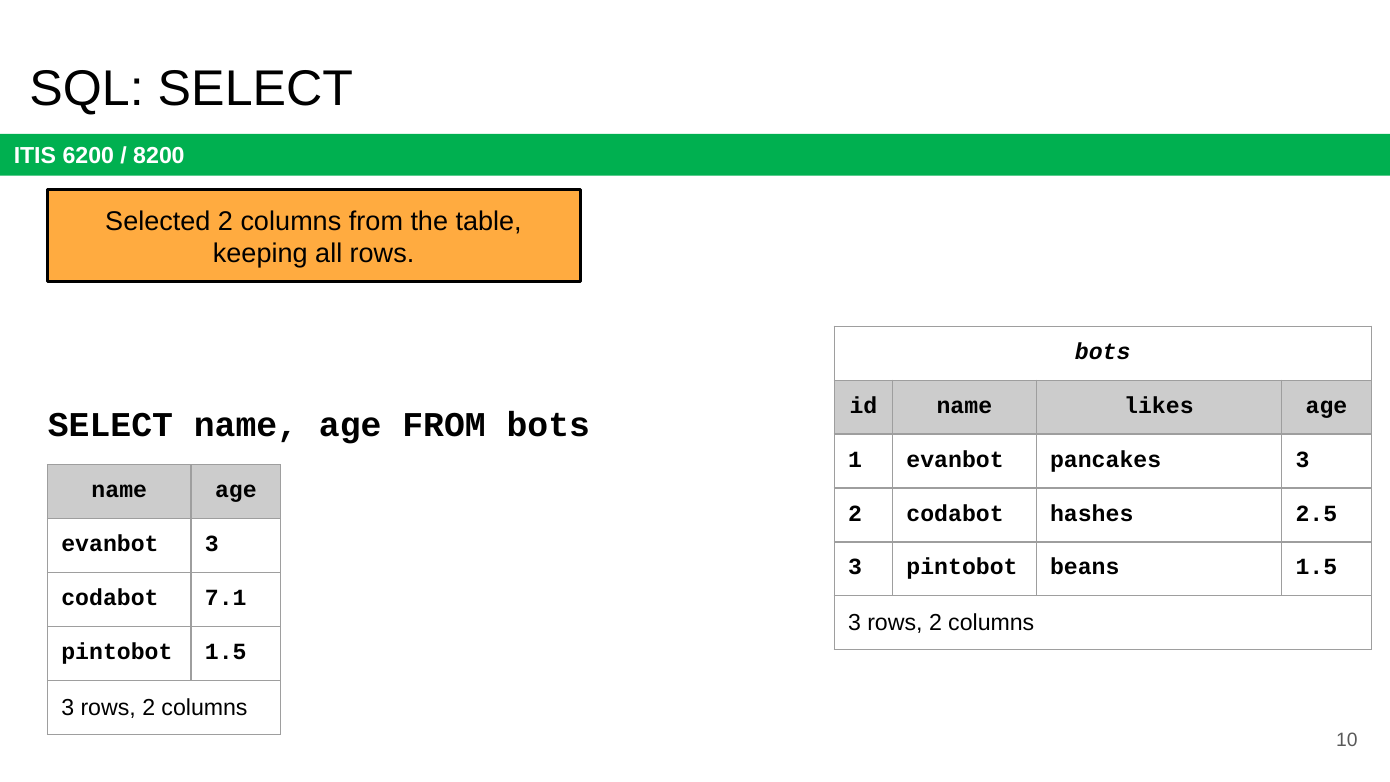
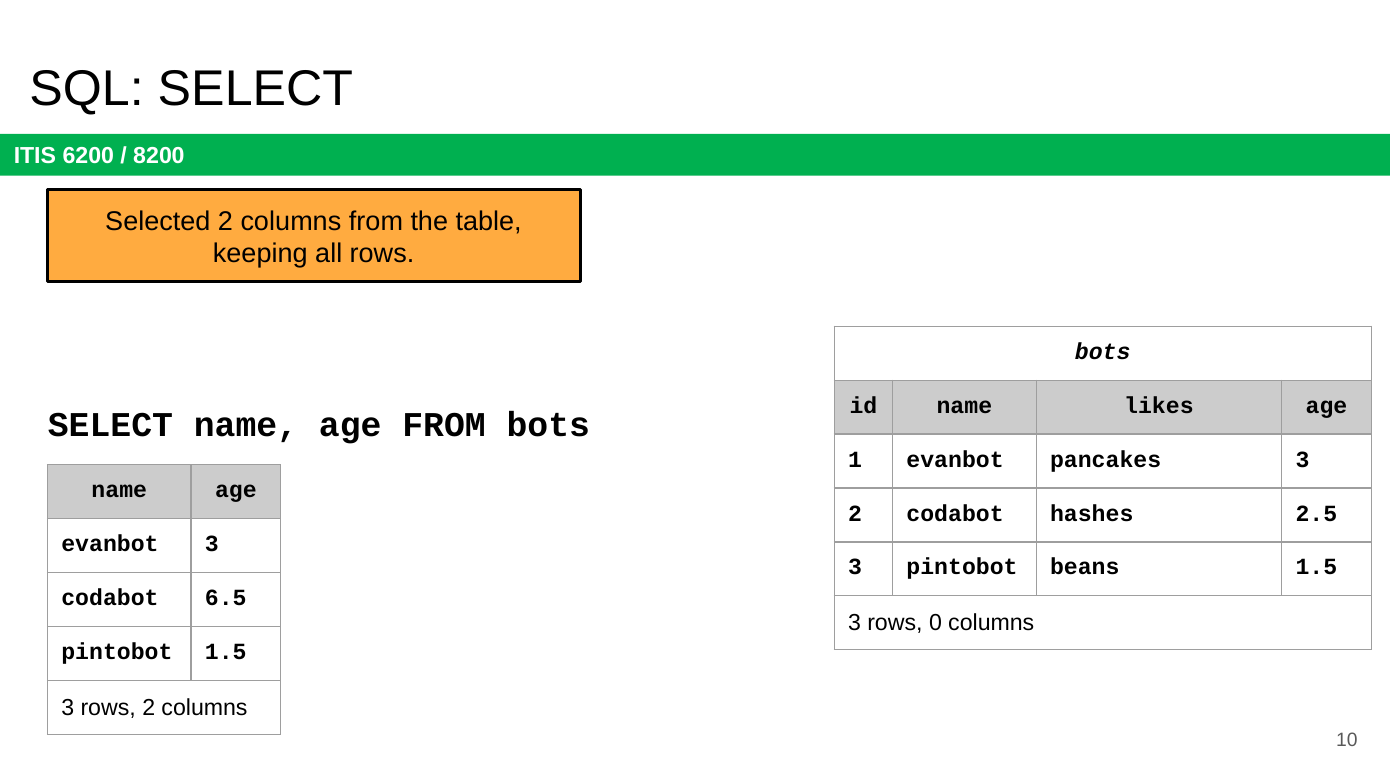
7.1: 7.1 -> 6.5 (226, 598)
2: 2 -> 0 (935, 623)
